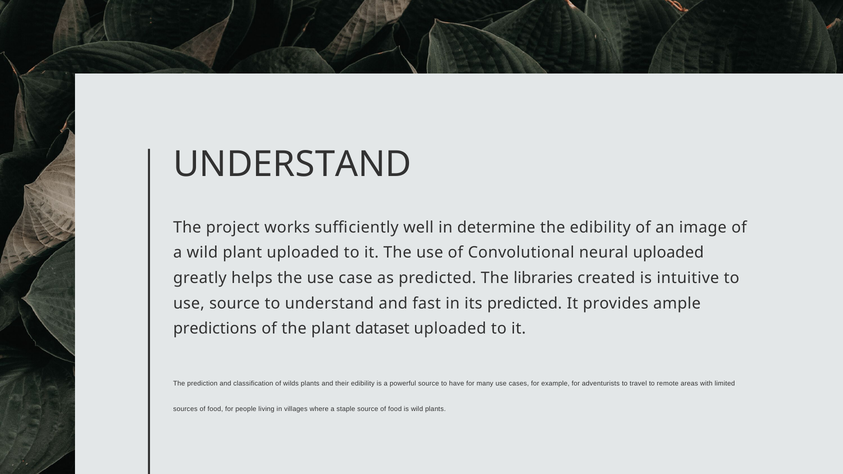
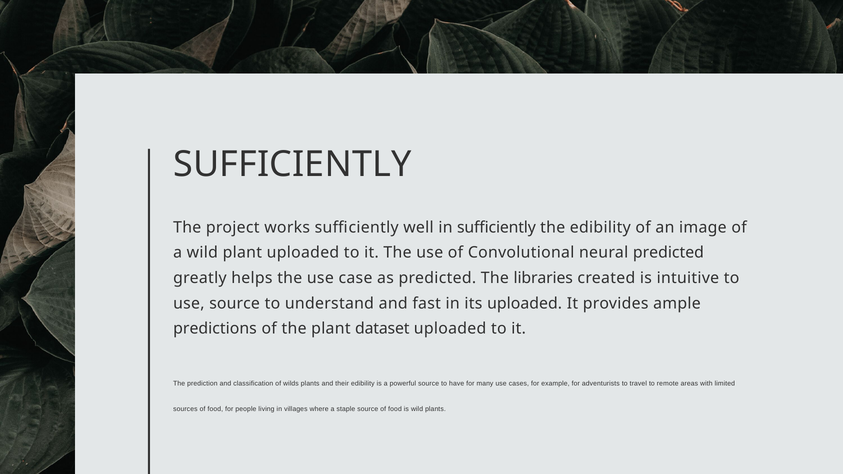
UNDERSTAND: UNDERSTAND -> SUFFICIENTLY (292, 164)
in determine: determine -> sufficiently (496, 228)
neural uploaded: uploaded -> predicted (668, 253)
its predicted: predicted -> uploaded (525, 303)
